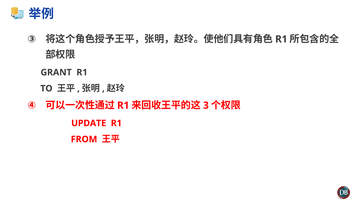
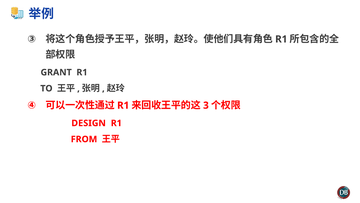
UPDATE: UPDATE -> DESIGN (89, 123)
